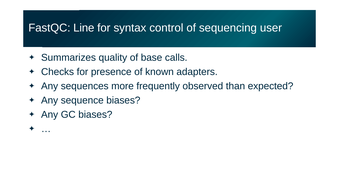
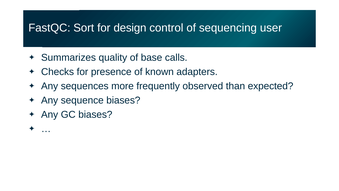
Line: Line -> Sort (84, 28)
syntax: syntax -> design (130, 28)
